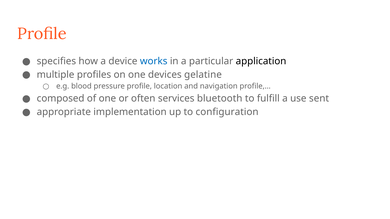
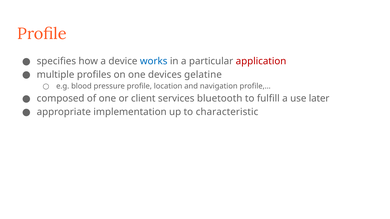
application colour: black -> red (261, 61)
often: often -> client (143, 99)
sent: sent -> later (319, 99)
configuration: configuration -> characteristic (227, 112)
